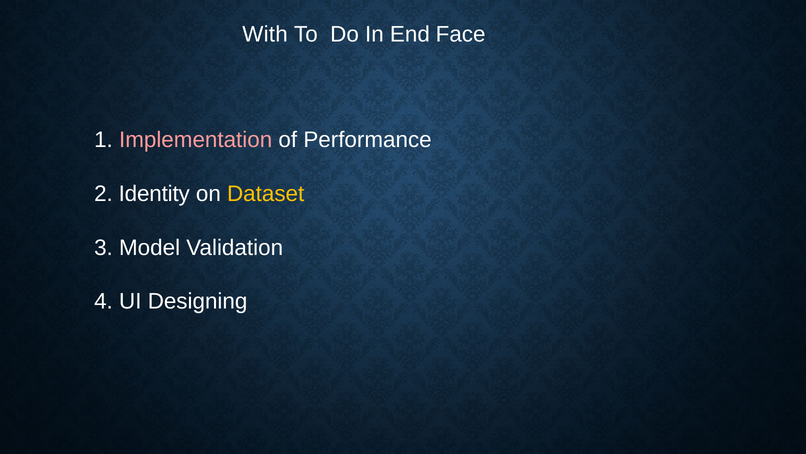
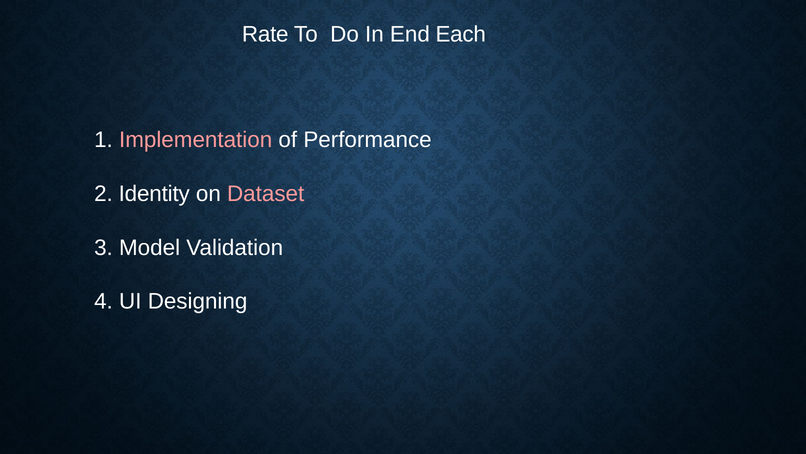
With: With -> Rate (265, 34)
Face: Face -> Each (461, 34)
Dataset colour: yellow -> pink (266, 194)
